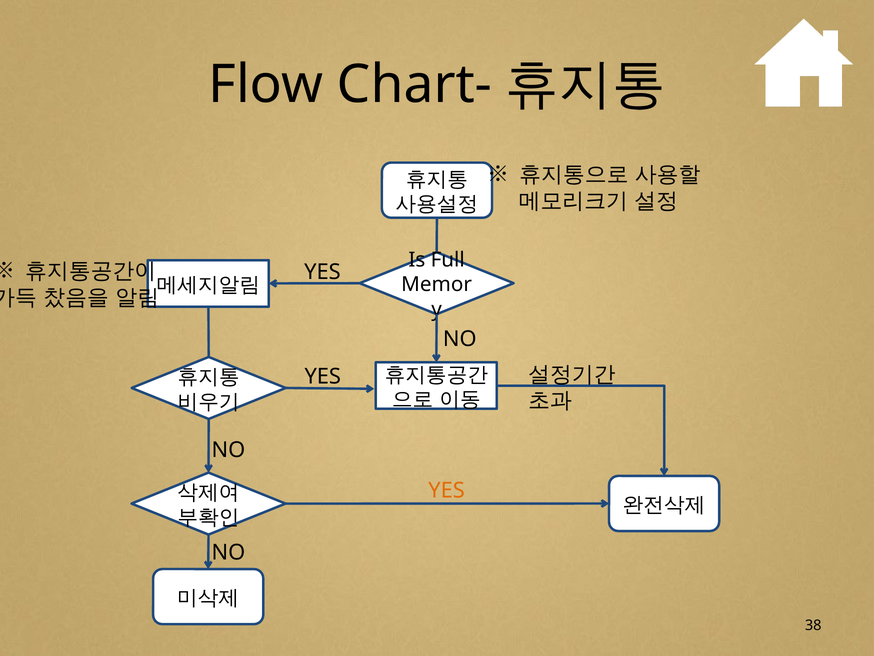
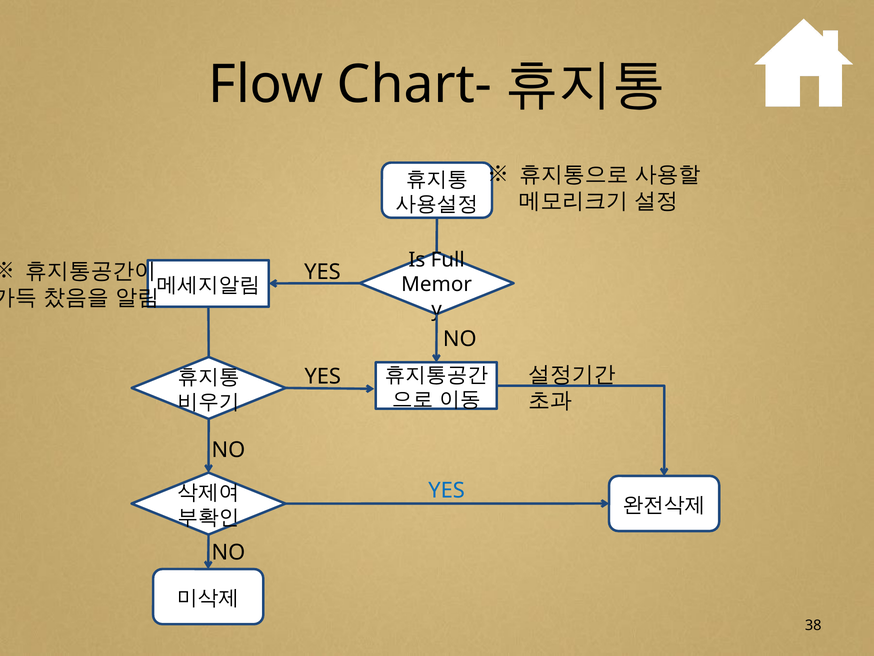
YES colour: orange -> blue (447, 490)
